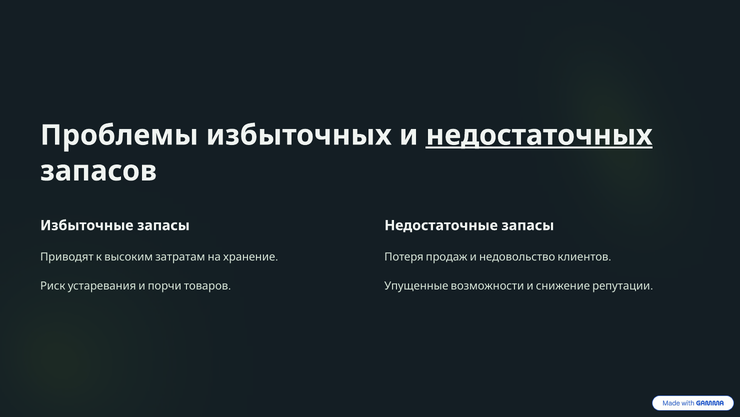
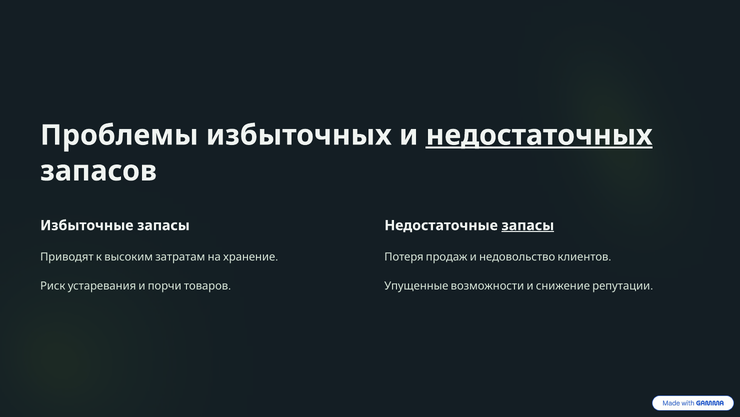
запасы underline: none -> present (528, 225)
